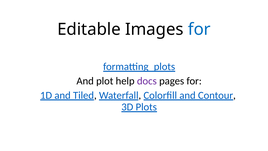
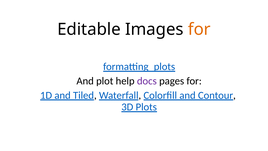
for colour: blue -> orange (199, 29)
